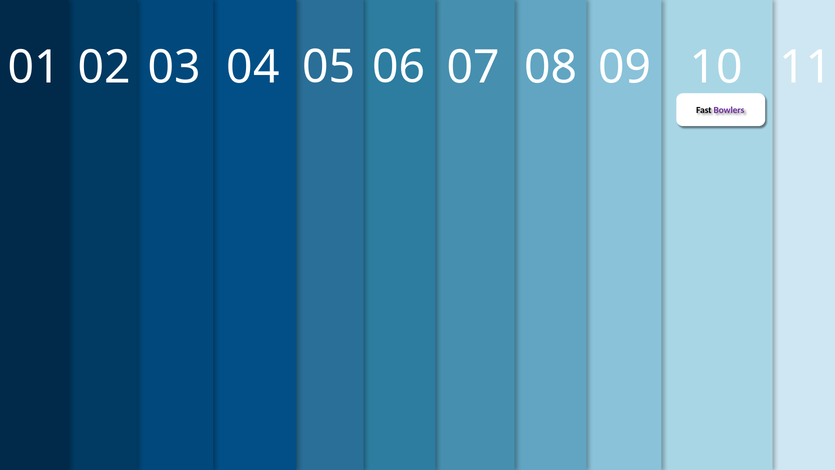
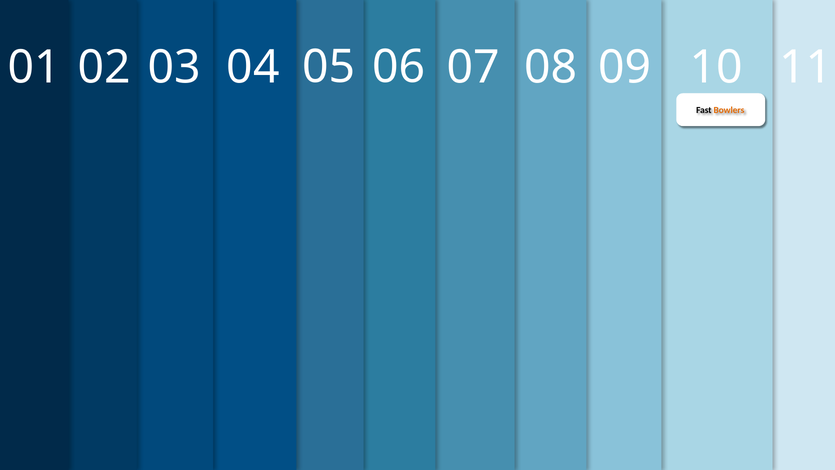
Bowlers colour: purple -> orange (729, 110)
